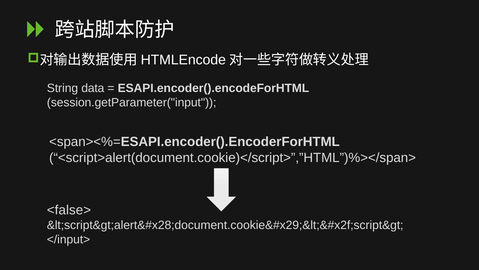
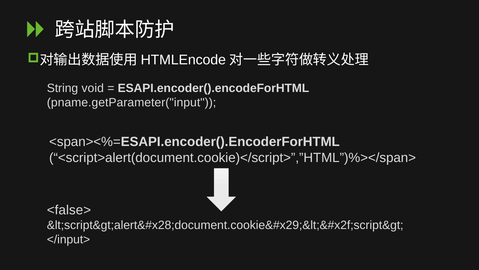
data: data -> void (93, 88)
session.getParameter("input: session.getParameter("input -> pname.getParameter("input (132, 102)
